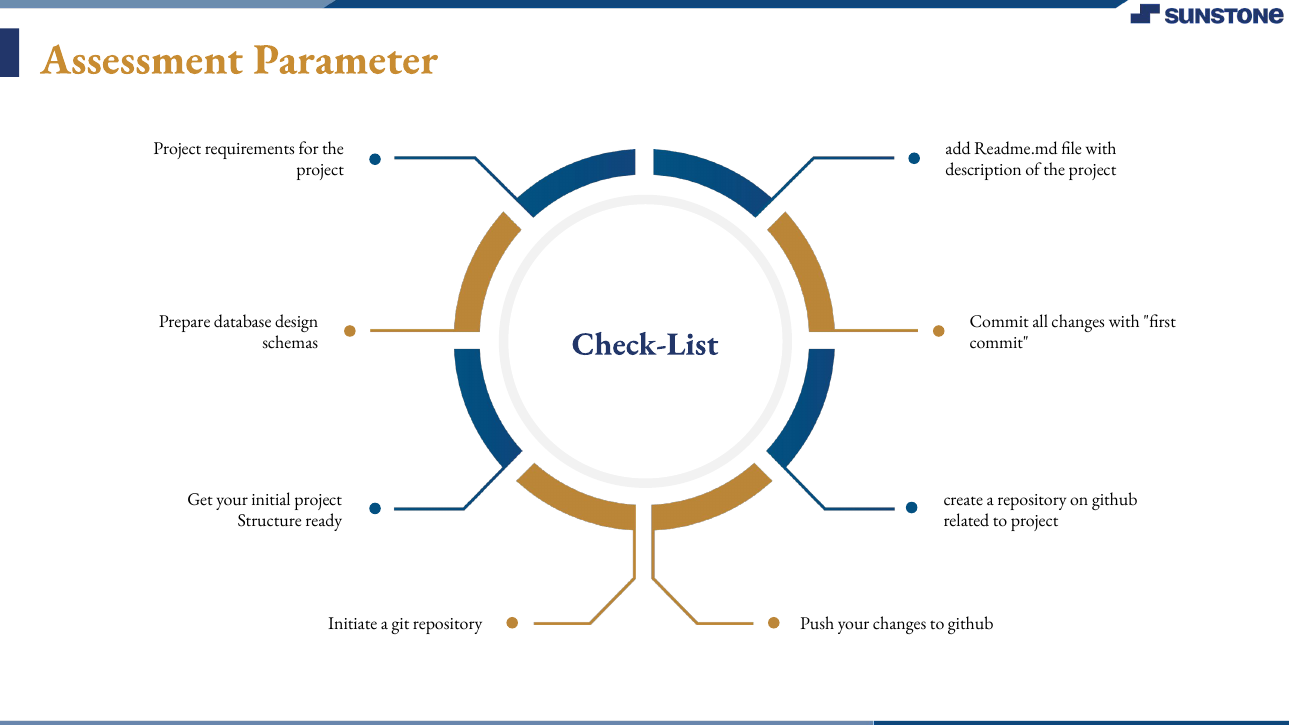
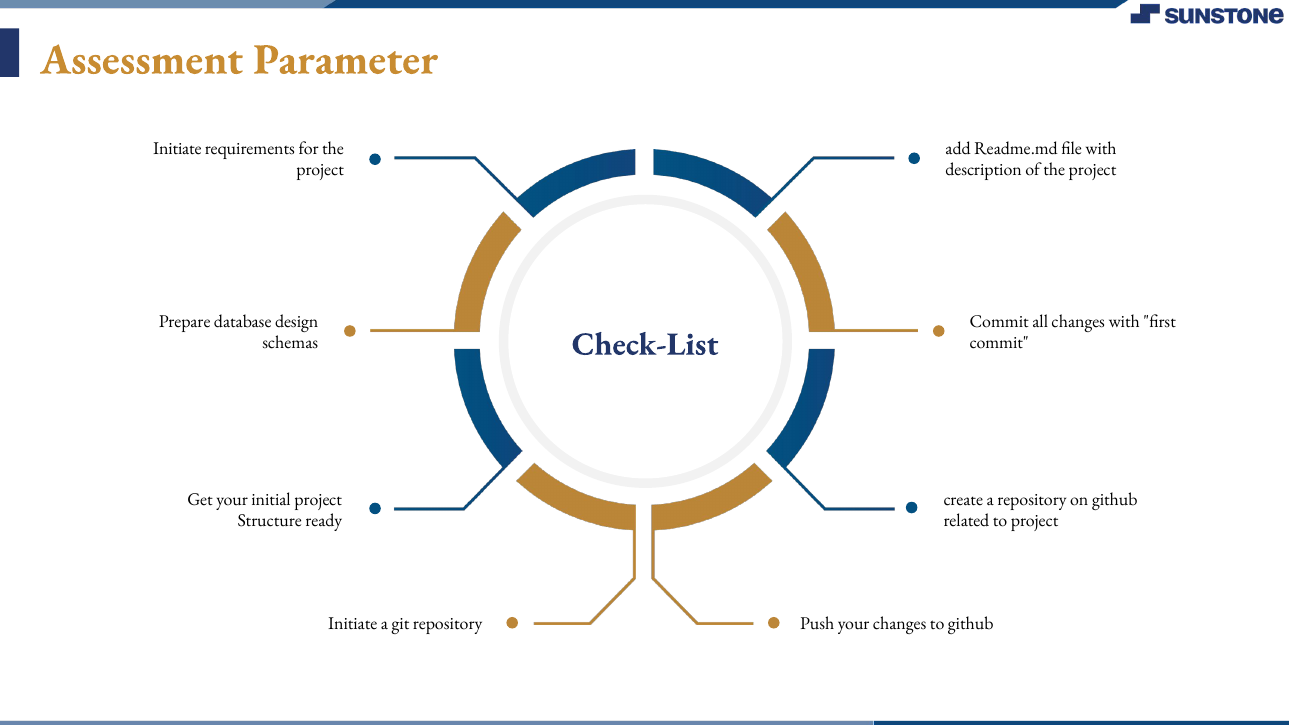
Project: Project -> Initiate (177, 149)
